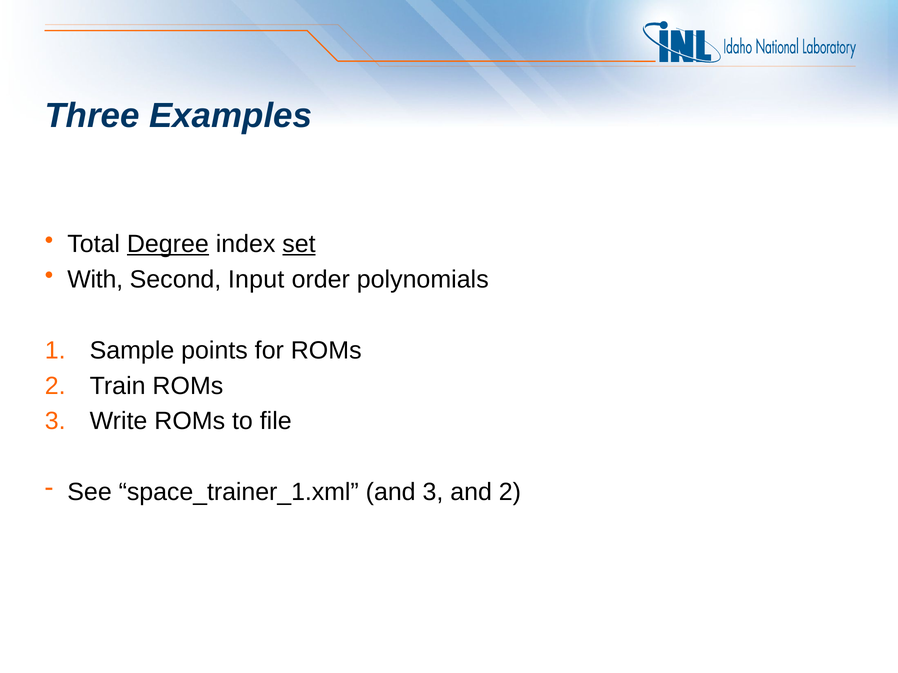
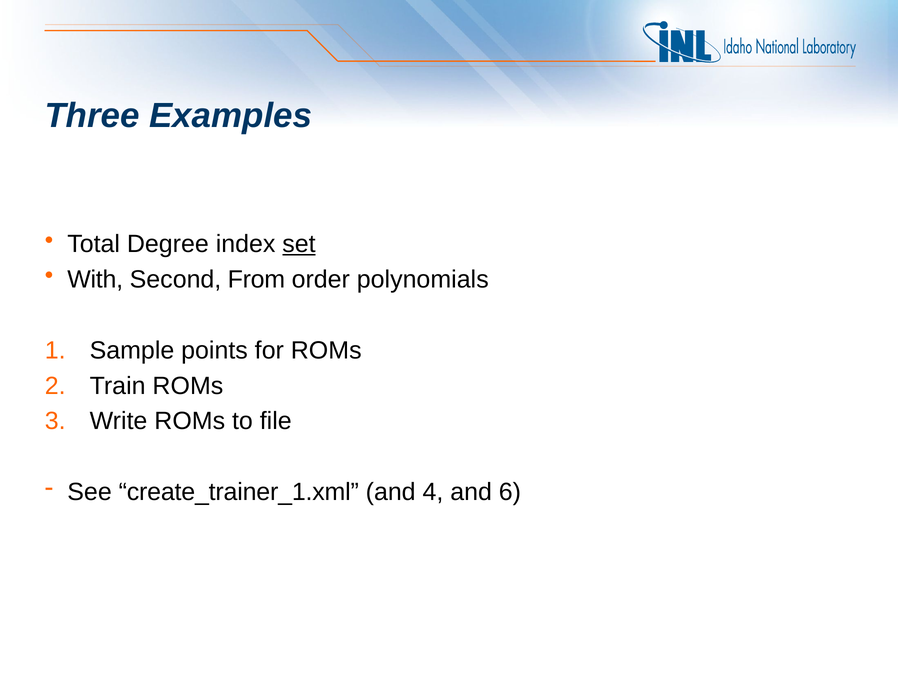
Degree underline: present -> none (168, 244)
Input: Input -> From (256, 280)
space_trainer_1.xml: space_trainer_1.xml -> create_trainer_1.xml (239, 492)
and 3: 3 -> 4 (433, 492)
and 2: 2 -> 6 (510, 492)
